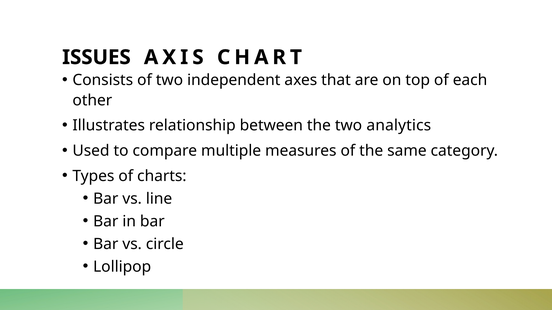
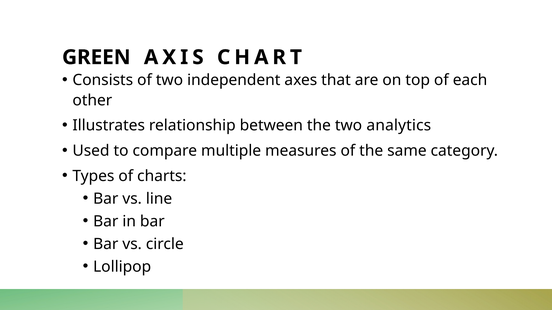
ISSUES: ISSUES -> GREEN (96, 57)
